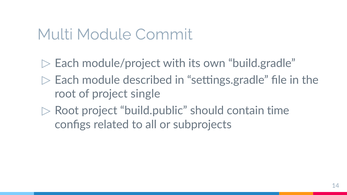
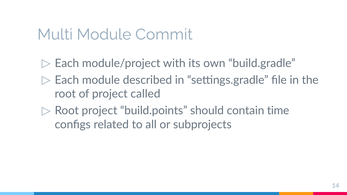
single: single -> called (145, 94)
build.public: build.public -> build.points (154, 111)
